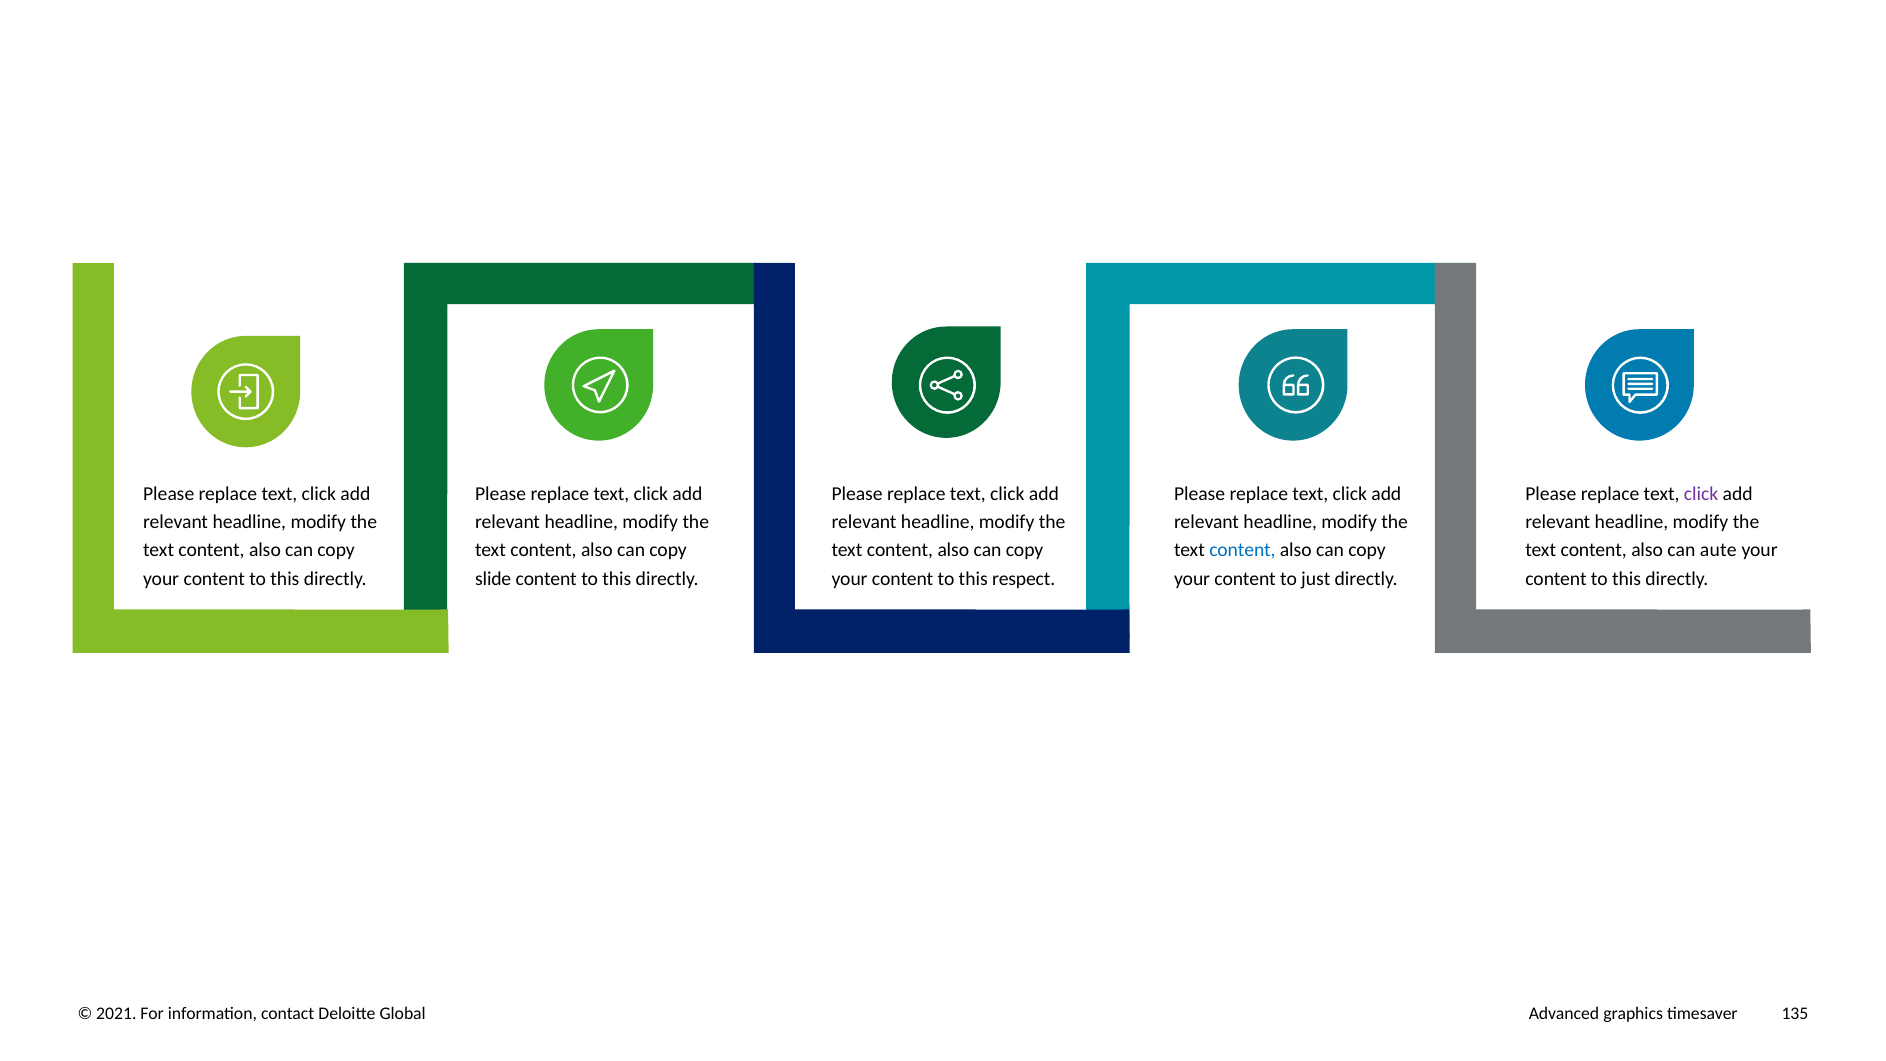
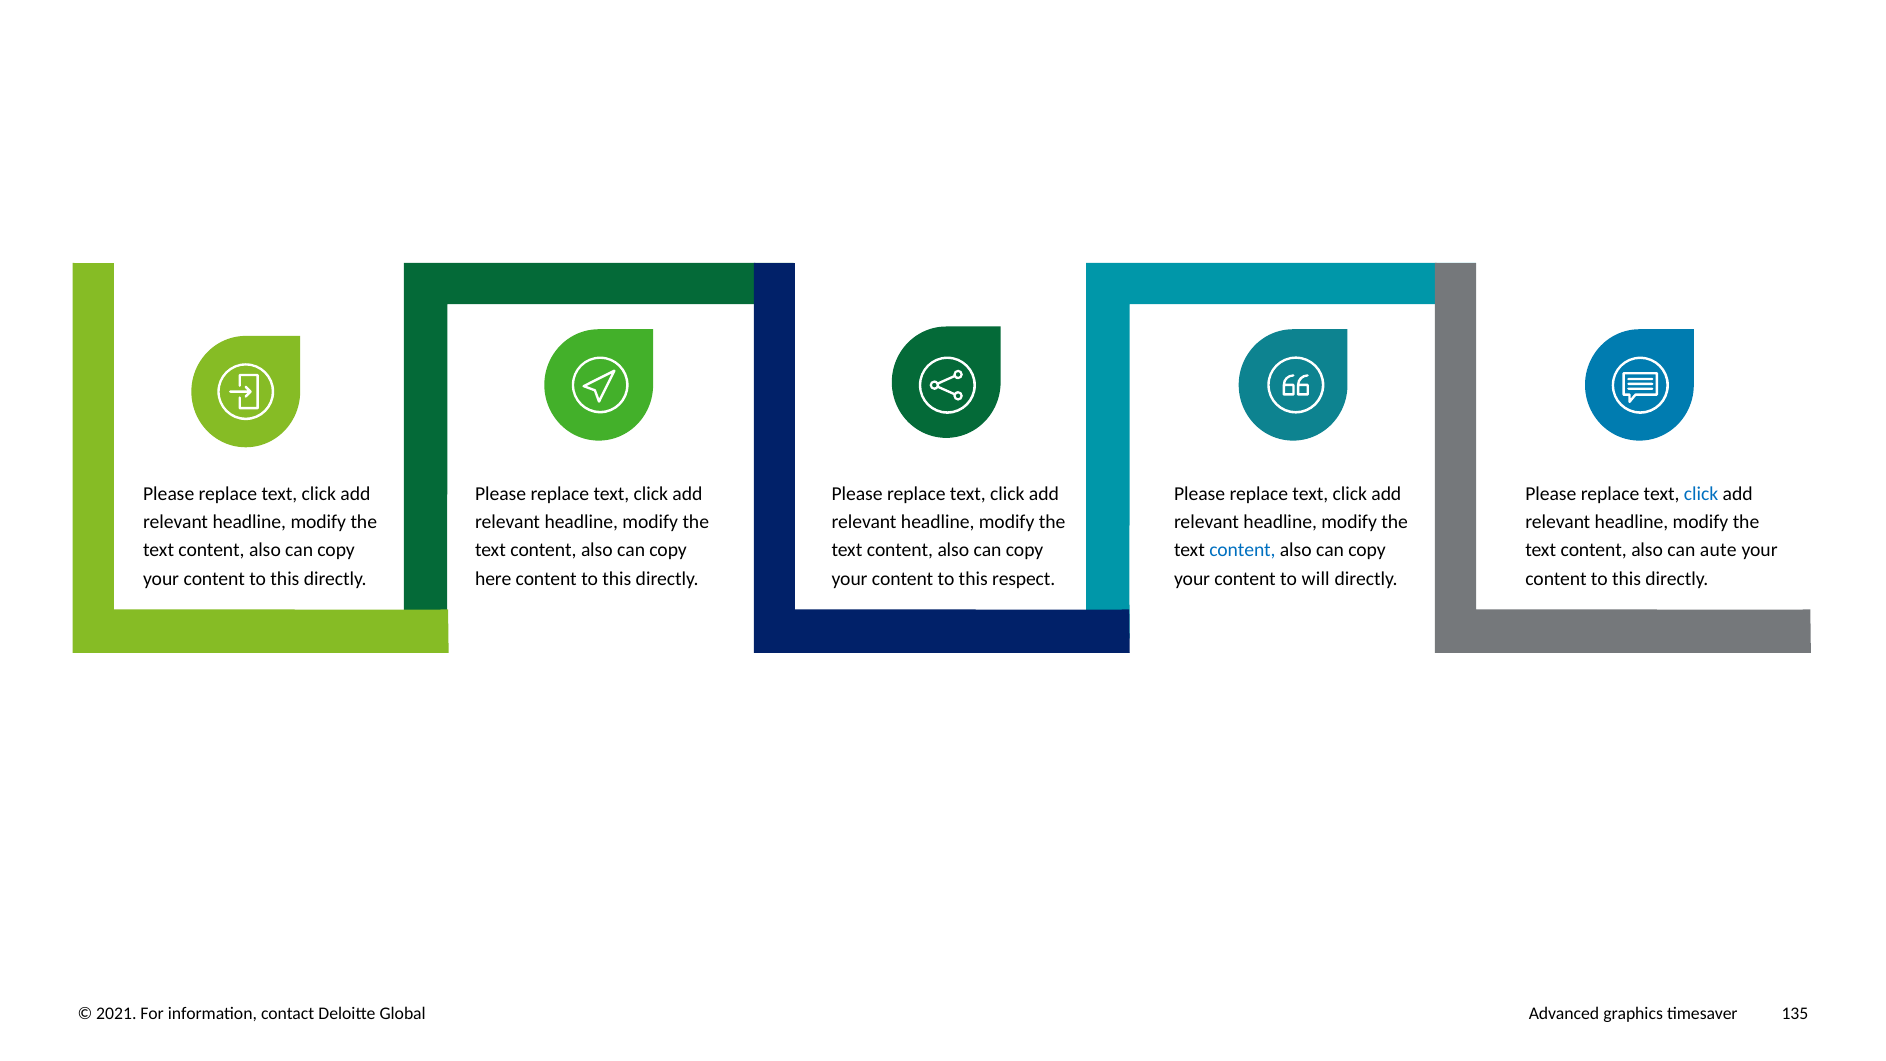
click colour: purple -> blue (1701, 494)
slide: slide -> here (493, 579)
just: just -> will (1316, 579)
